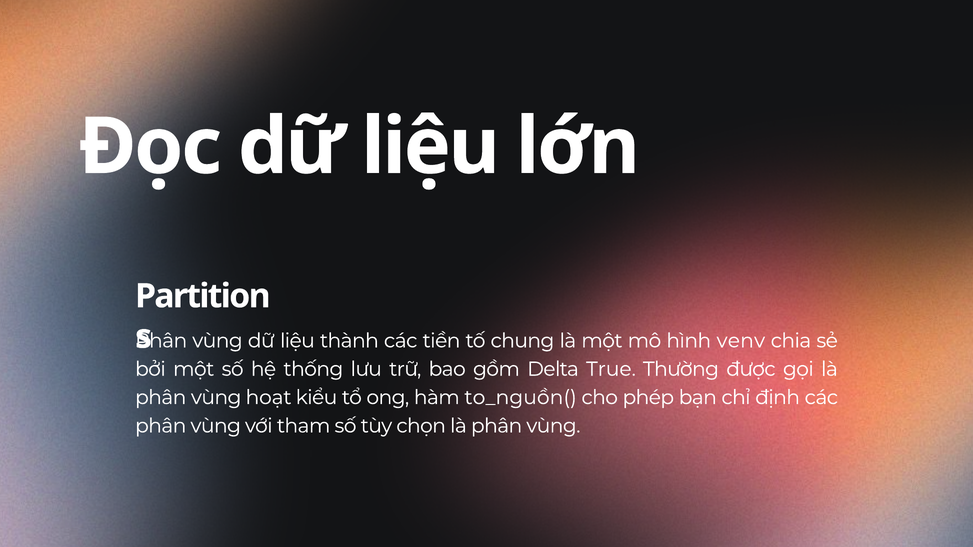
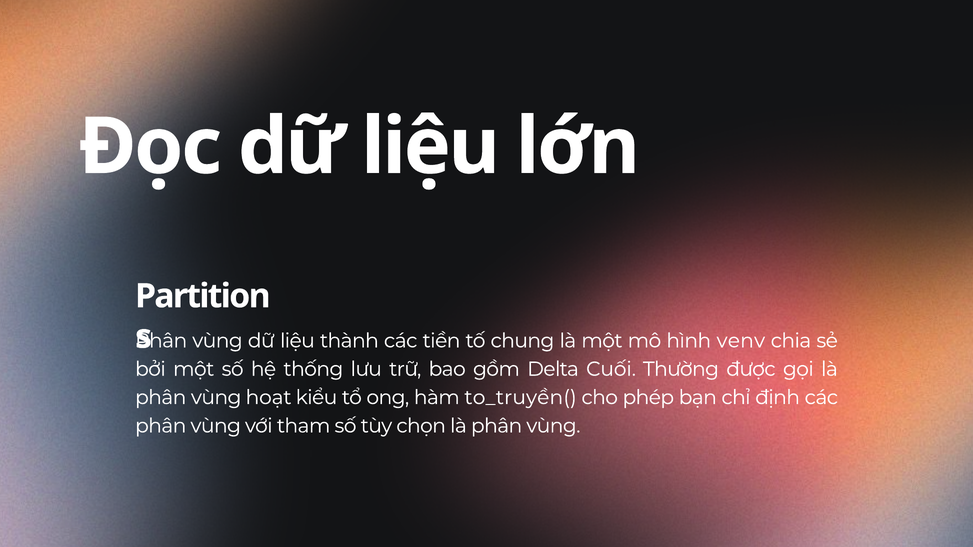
True: True -> Cuối (611, 369)
to_nguồn(: to_nguồn( -> to_truyền( (521, 398)
